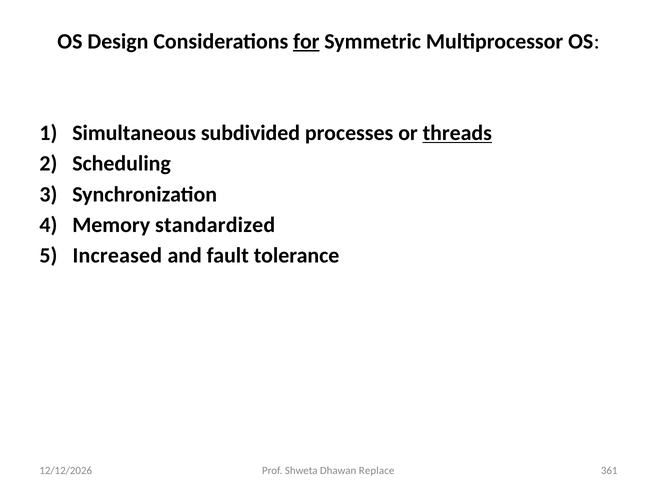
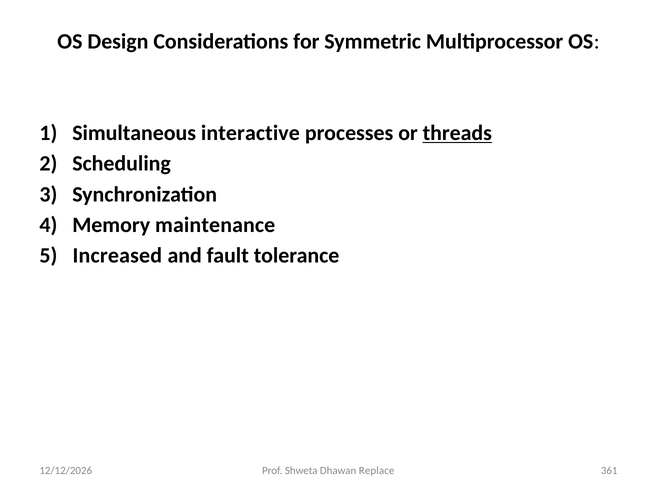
for underline: present -> none (306, 41)
subdivided: subdivided -> interactive (250, 133)
standardized: standardized -> maintenance (215, 225)
